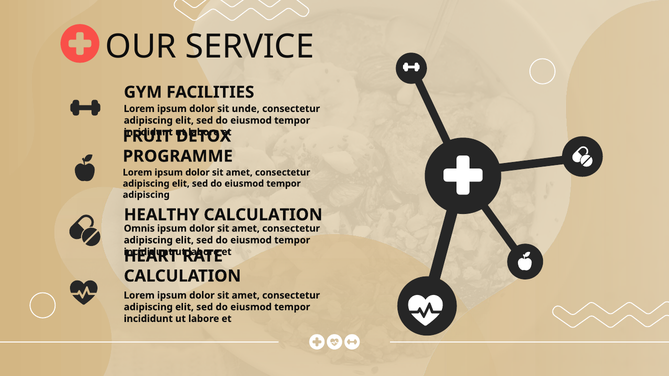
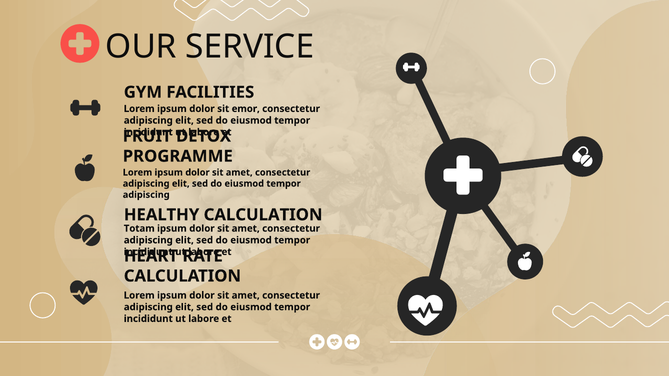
unde: unde -> emor (246, 109)
Omnis: Omnis -> Totam (139, 229)
